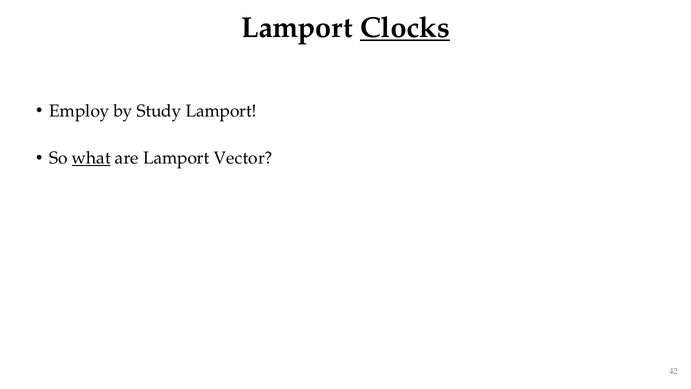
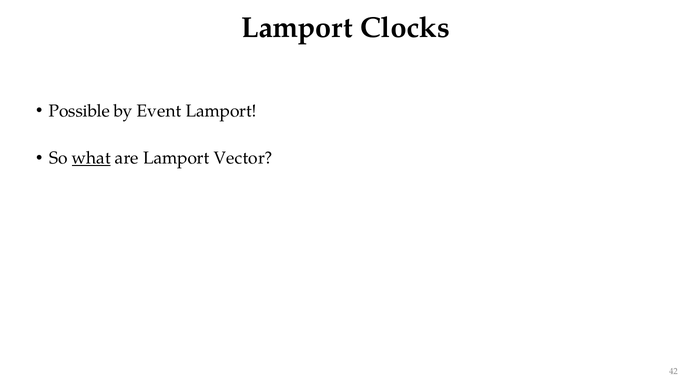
Clocks underline: present -> none (405, 28)
Employ: Employ -> Possible (79, 111)
Study: Study -> Event (159, 111)
